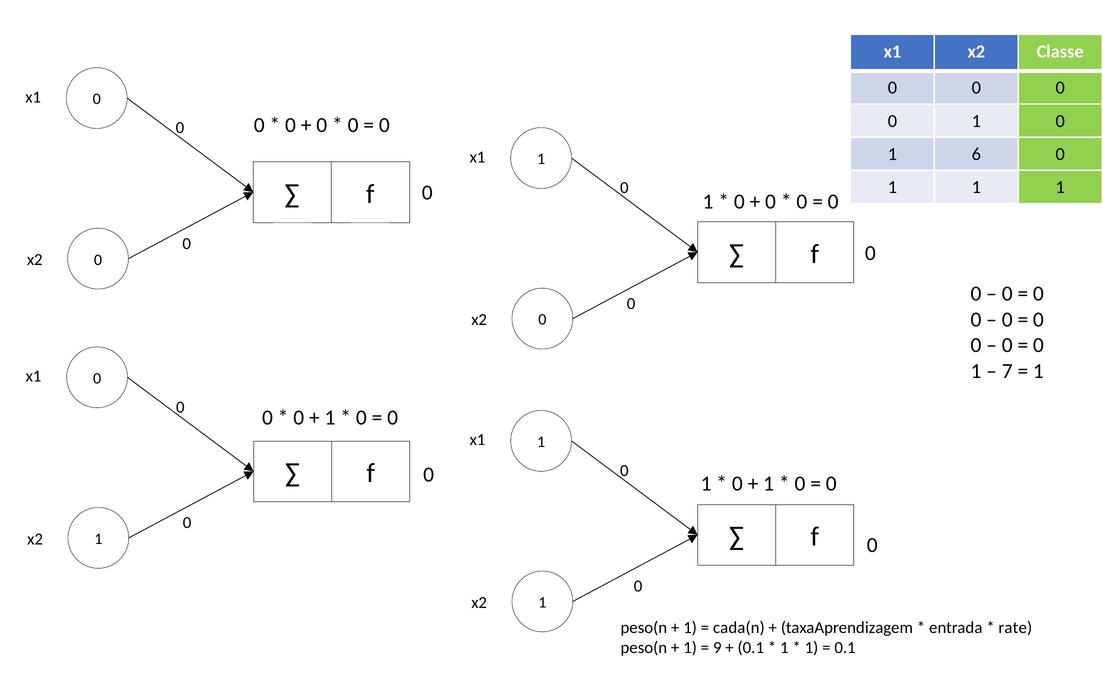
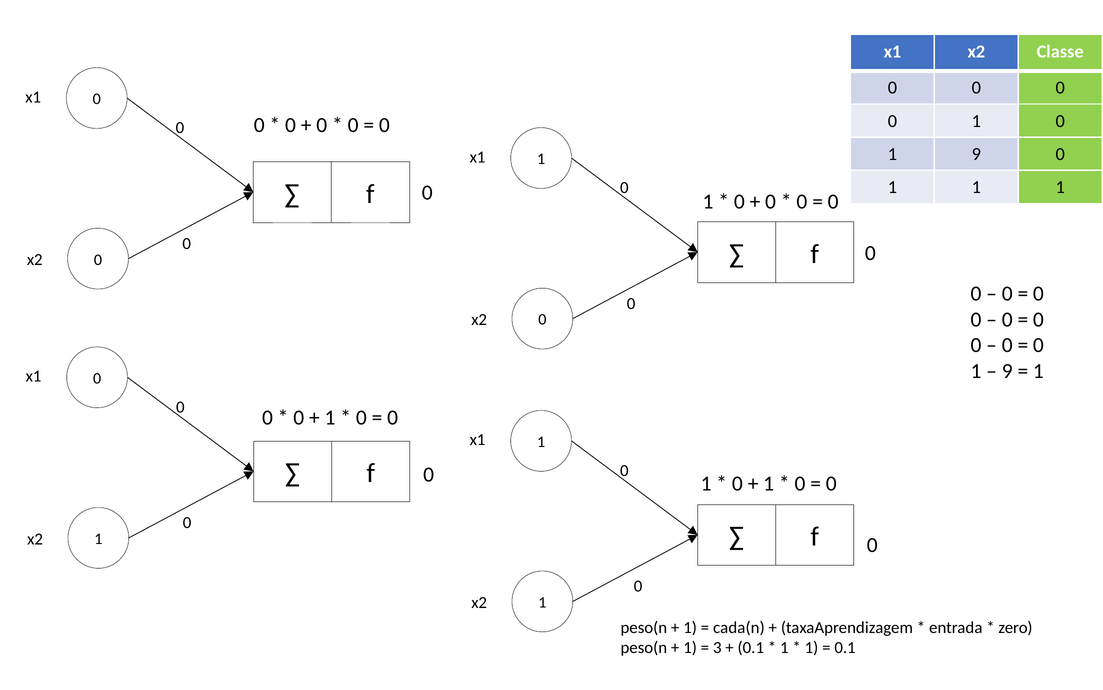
1 6: 6 -> 9 (976, 154)
7: 7 -> 9 (1007, 371)
rate: rate -> zero (1015, 627)
9: 9 -> 3 (717, 647)
